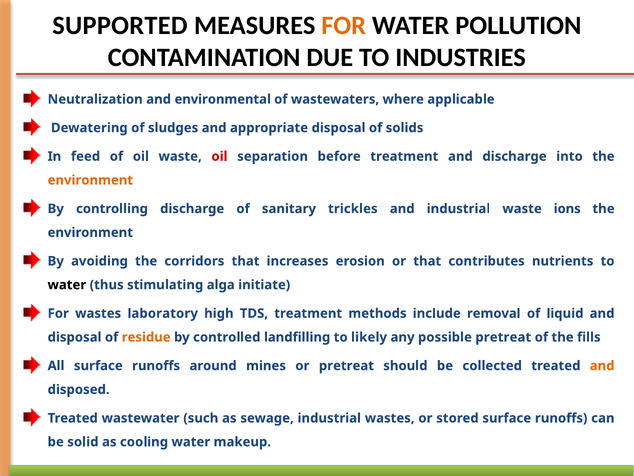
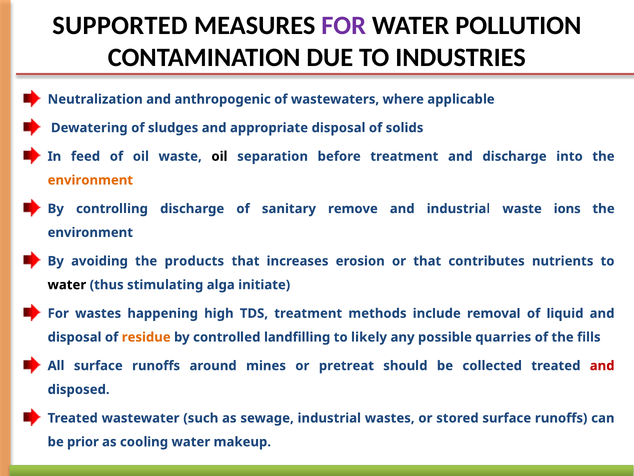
FOR colour: orange -> purple (344, 26)
environmental: environmental -> anthropogenic (223, 99)
oil colour: red -> black (219, 156)
trickles: trickles -> remove (353, 209)
corridors: corridors -> products (194, 261)
laboratory: laboratory -> happening (163, 313)
possible pretreat: pretreat -> quarries (503, 337)
and colour: orange -> red (602, 365)
solid: solid -> prior (83, 441)
